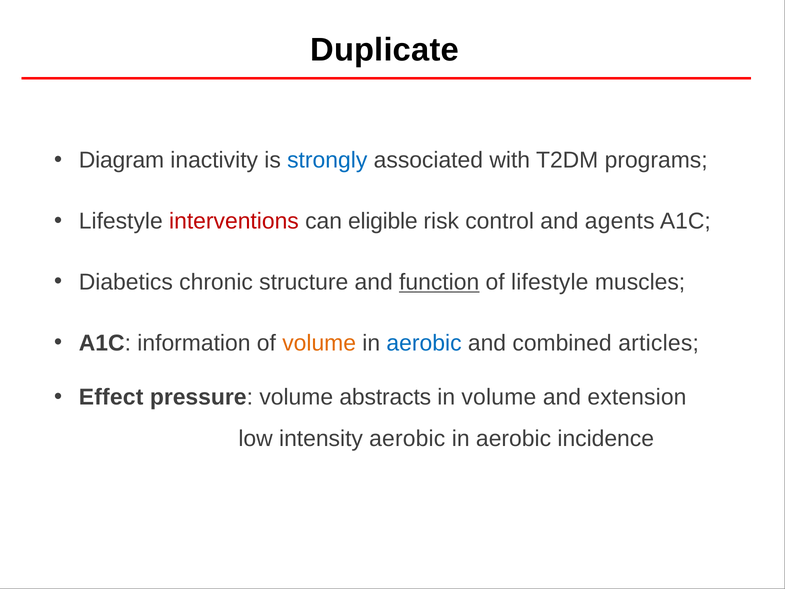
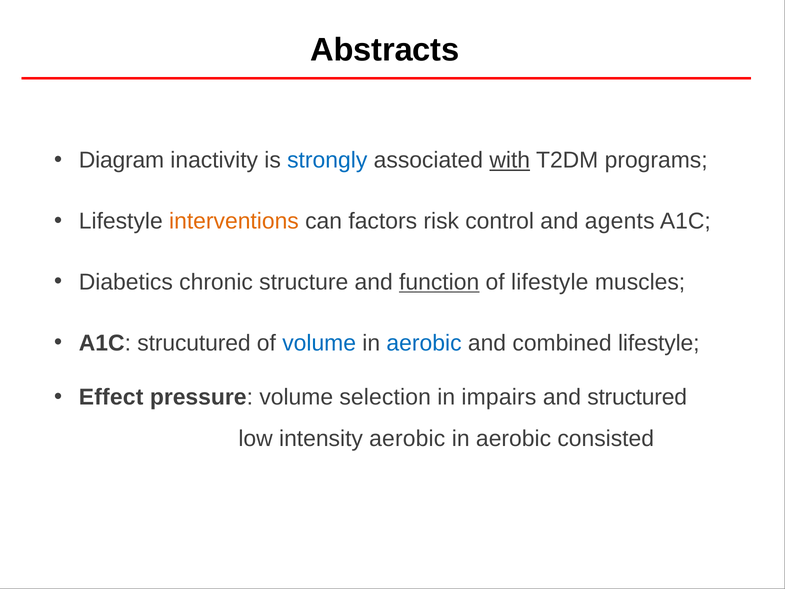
Duplicate: Duplicate -> Abstracts (385, 50)
with underline: none -> present (510, 160)
interventions colour: red -> orange (234, 221)
eligible: eligible -> factors (383, 221)
information: information -> strucutured (194, 343)
volume colour: orange -> blue (319, 343)
combined articles: articles -> lifestyle (659, 343)
abstracts: abstracts -> selection (385, 397)
in volume: volume -> impairs (499, 397)
extension: extension -> structured (637, 397)
incidence: incidence -> consisted (606, 438)
